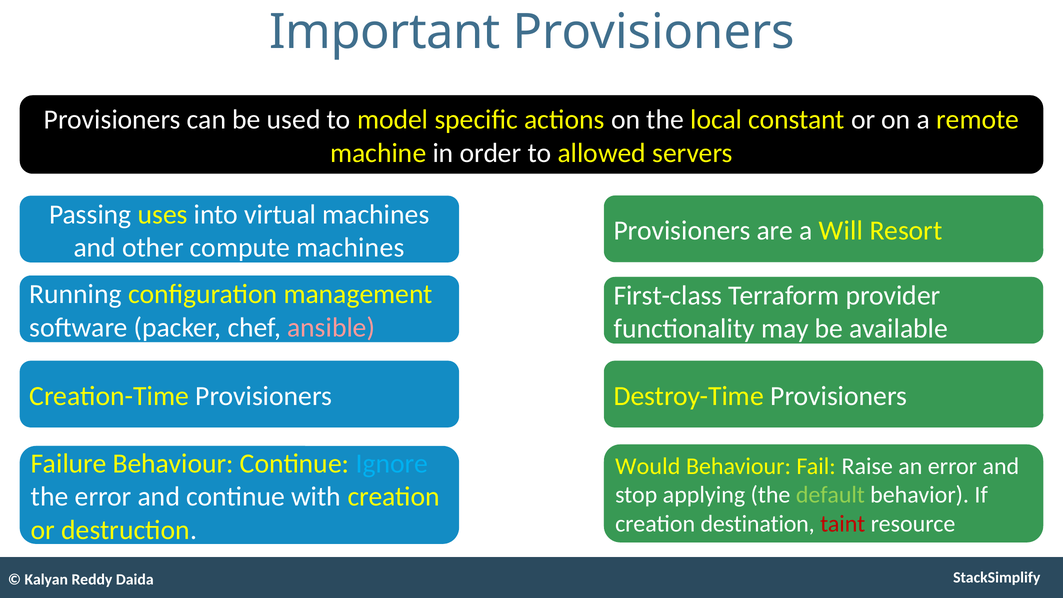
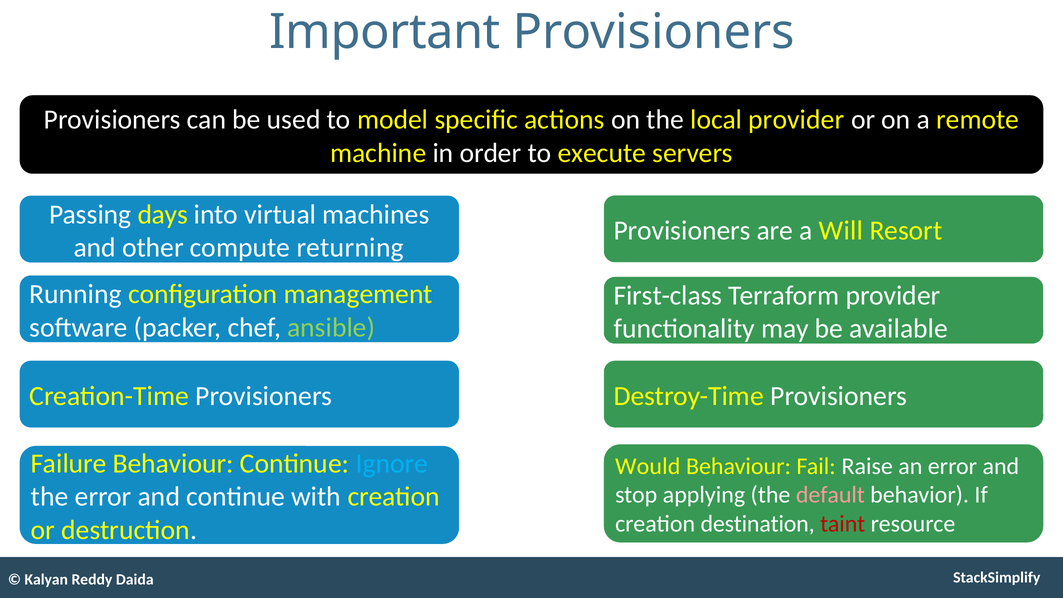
local constant: constant -> provider (796, 120)
allowed: allowed -> execute (602, 153)
uses: uses -> days (163, 214)
compute machines: machines -> returning (350, 248)
ansible colour: pink -> light green (331, 327)
default colour: light green -> pink (830, 495)
